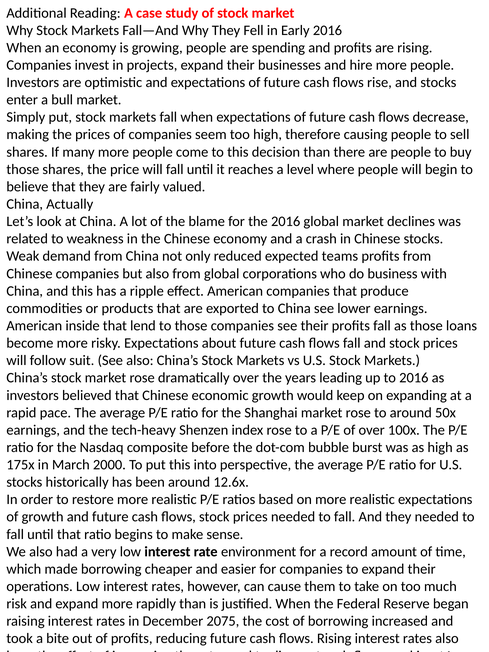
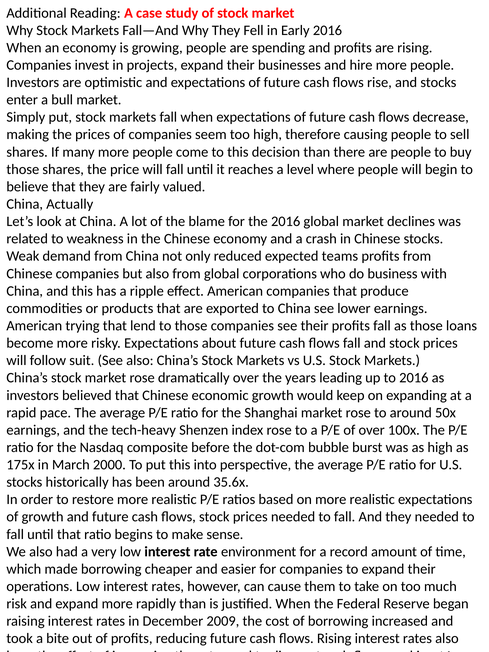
inside: inside -> trying (83, 326)
12.6x: 12.6x -> 35.6x (231, 482)
2075: 2075 -> 2009 (223, 621)
